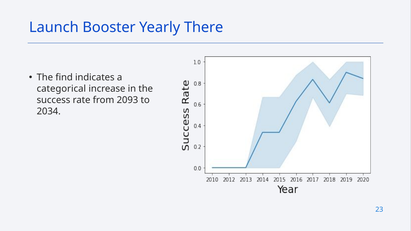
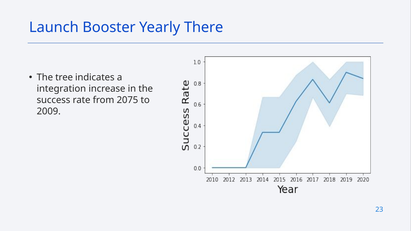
find: find -> tree (64, 78)
categorical: categorical -> integration (61, 89)
2093: 2093 -> 2075 (127, 100)
2034: 2034 -> 2009 (49, 111)
